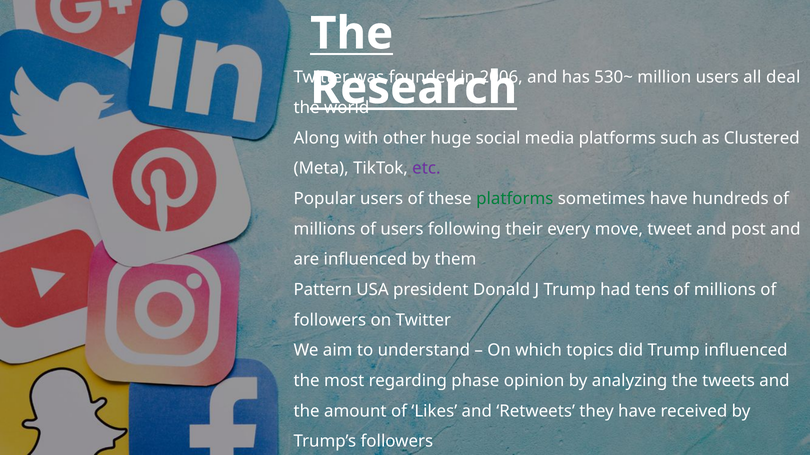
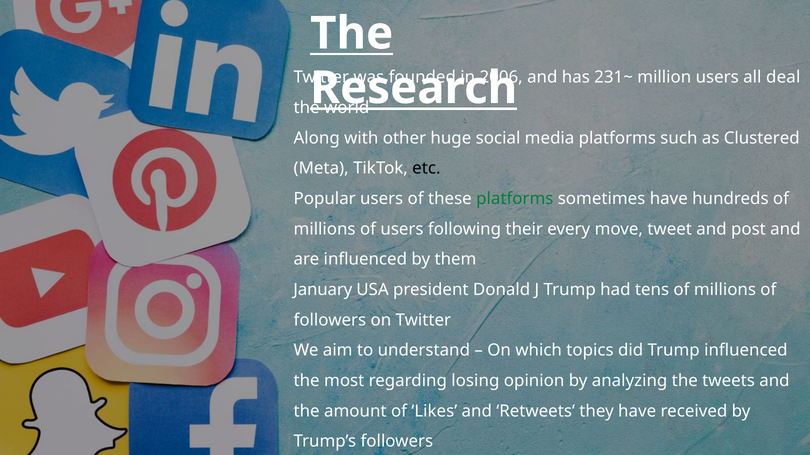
530~: 530~ -> 231~ (614, 78)
etc colour: purple -> black (426, 169)
Pattern: Pattern -> January (323, 290)
phase: phase -> losing (475, 381)
